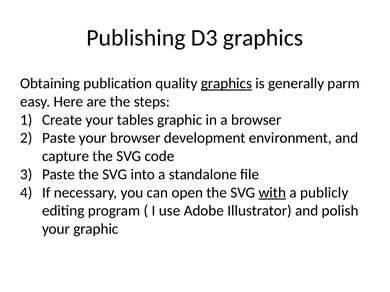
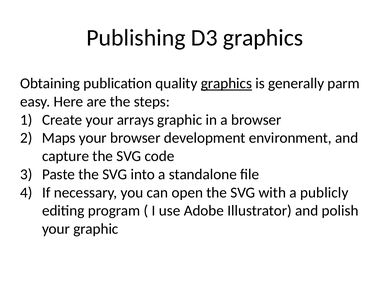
tables: tables -> arrays (135, 120)
Paste: Paste -> Maps (59, 138)
with underline: present -> none (272, 193)
